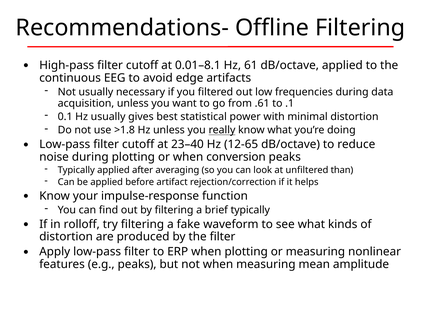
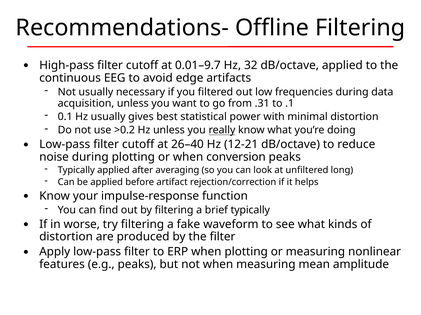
0.01–8.1: 0.01–8.1 -> 0.01–9.7 (198, 65)
61: 61 -> 32 (251, 65)
.61: .61 -> .31 (262, 103)
>1.8: >1.8 -> >0.2 (124, 130)
23–40: 23–40 -> 26–40 (187, 145)
12-65: 12-65 -> 12-21 (241, 145)
than: than -> long (342, 171)
rolloff: rolloff -> worse (82, 225)
